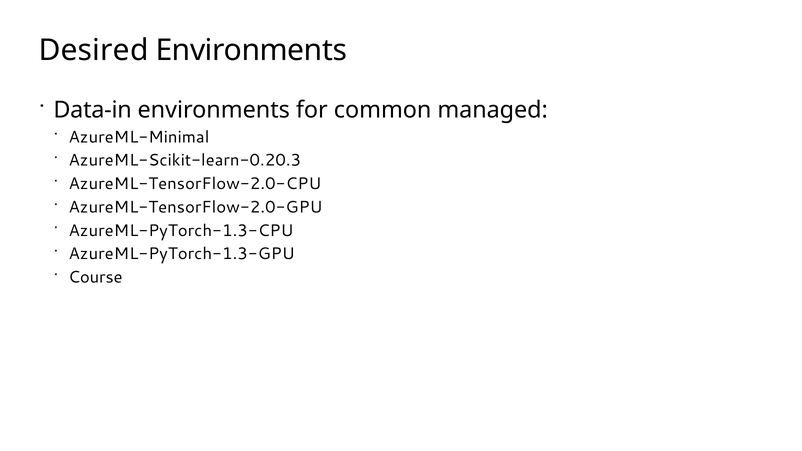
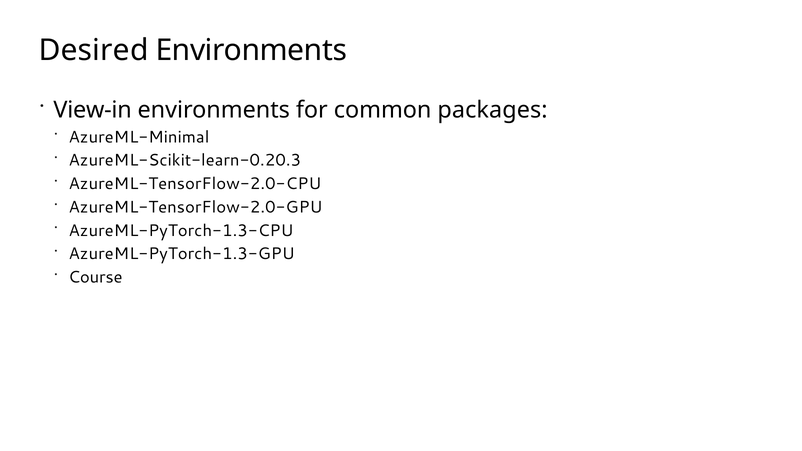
Data-in: Data-in -> View-in (93, 110)
managed: managed -> packages (493, 110)
